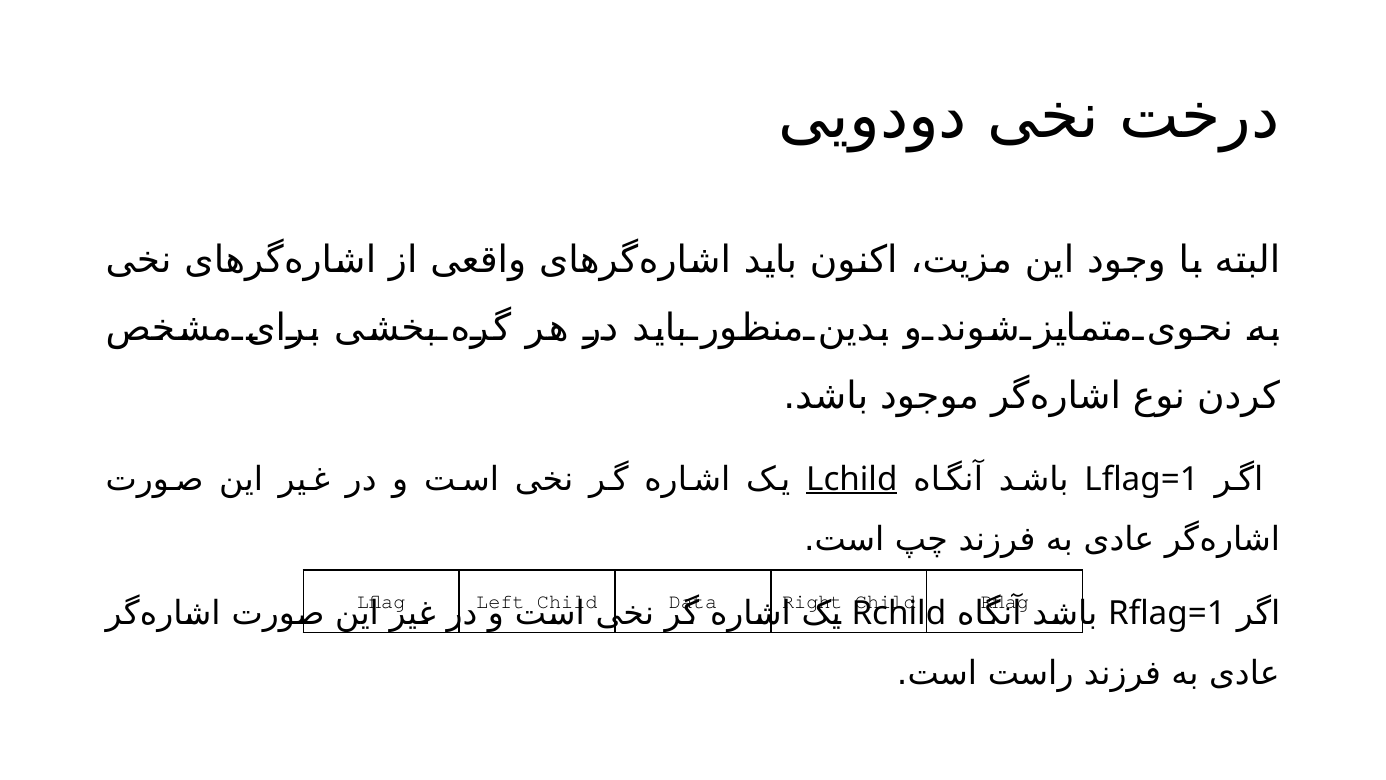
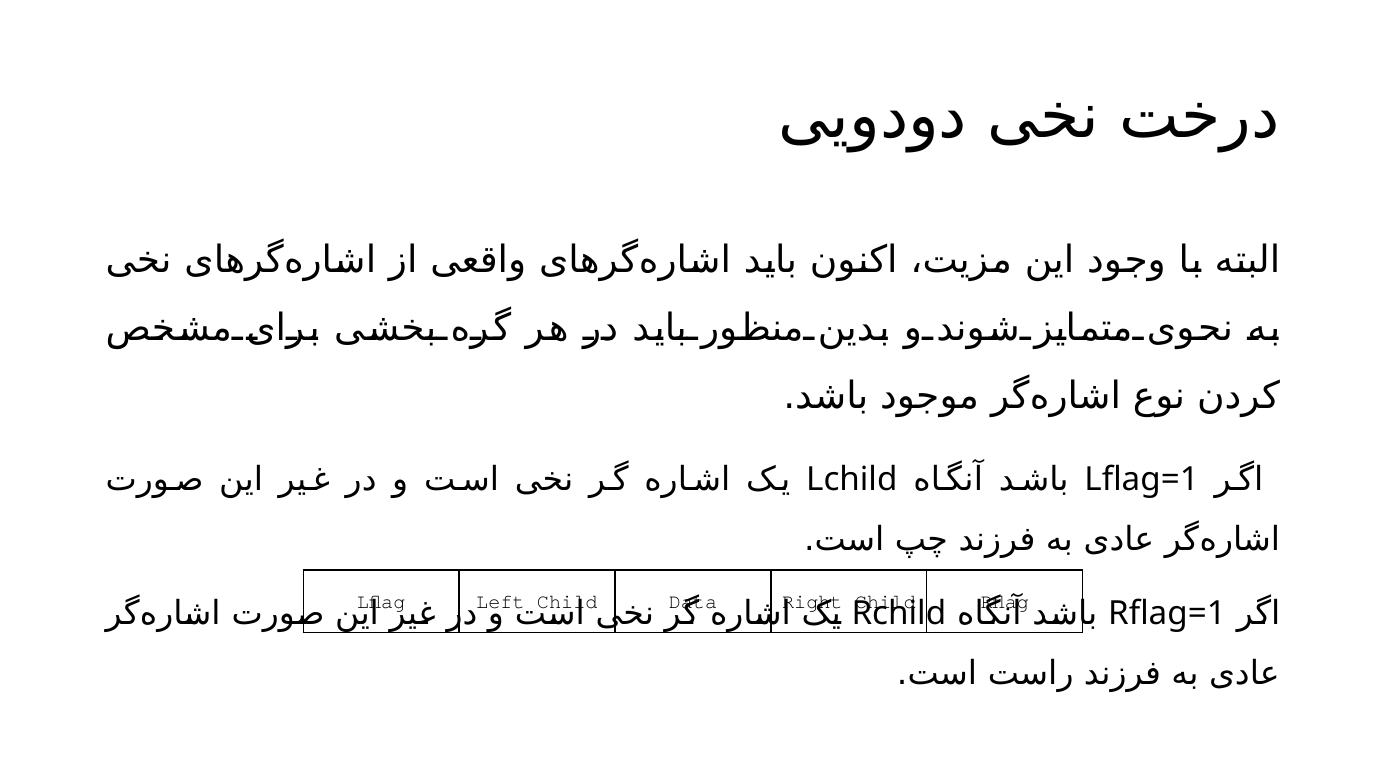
Lchild underline: present -> none (852, 479)
